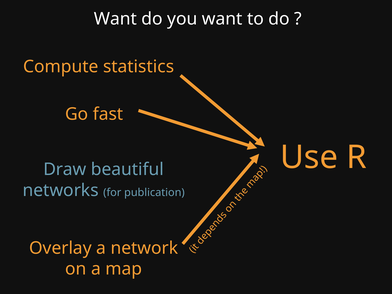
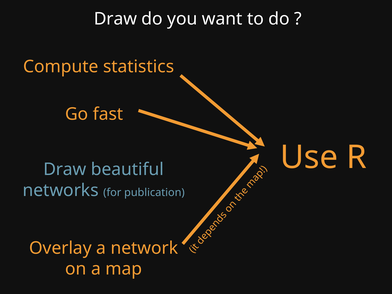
Want: Want -> Draw (115, 19)
